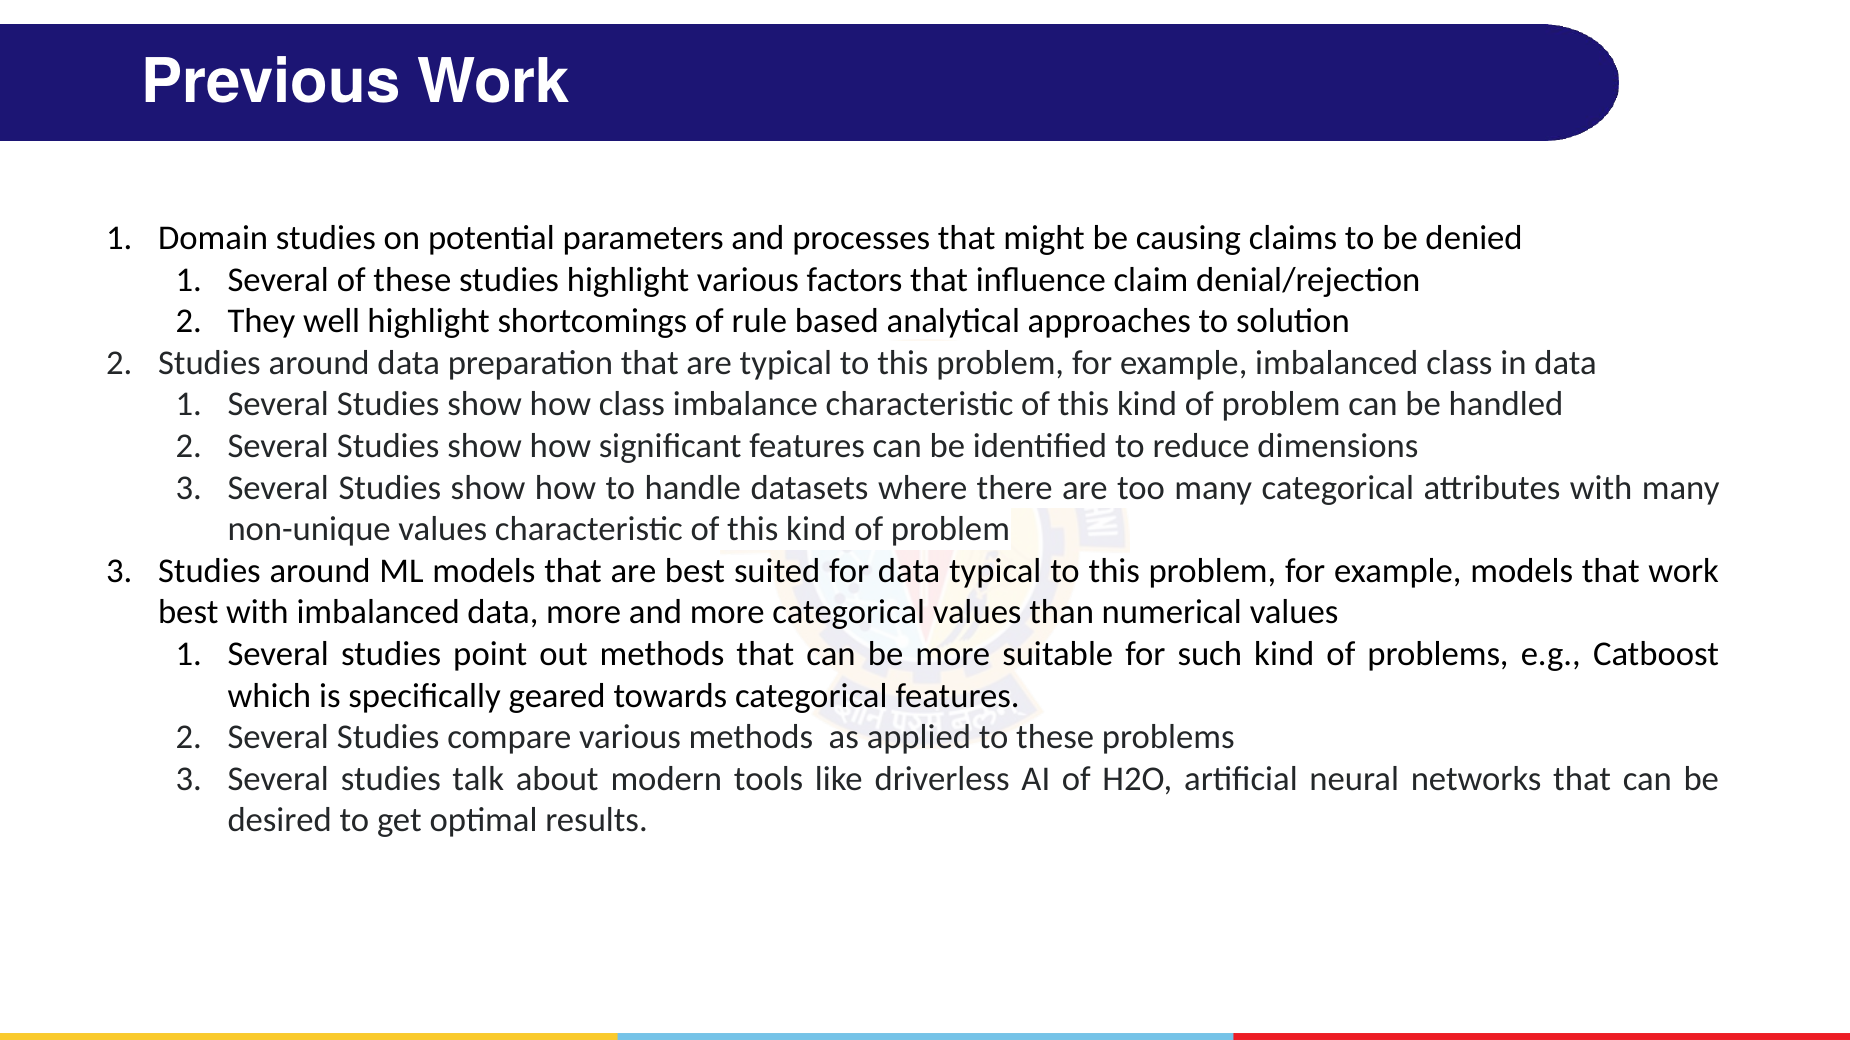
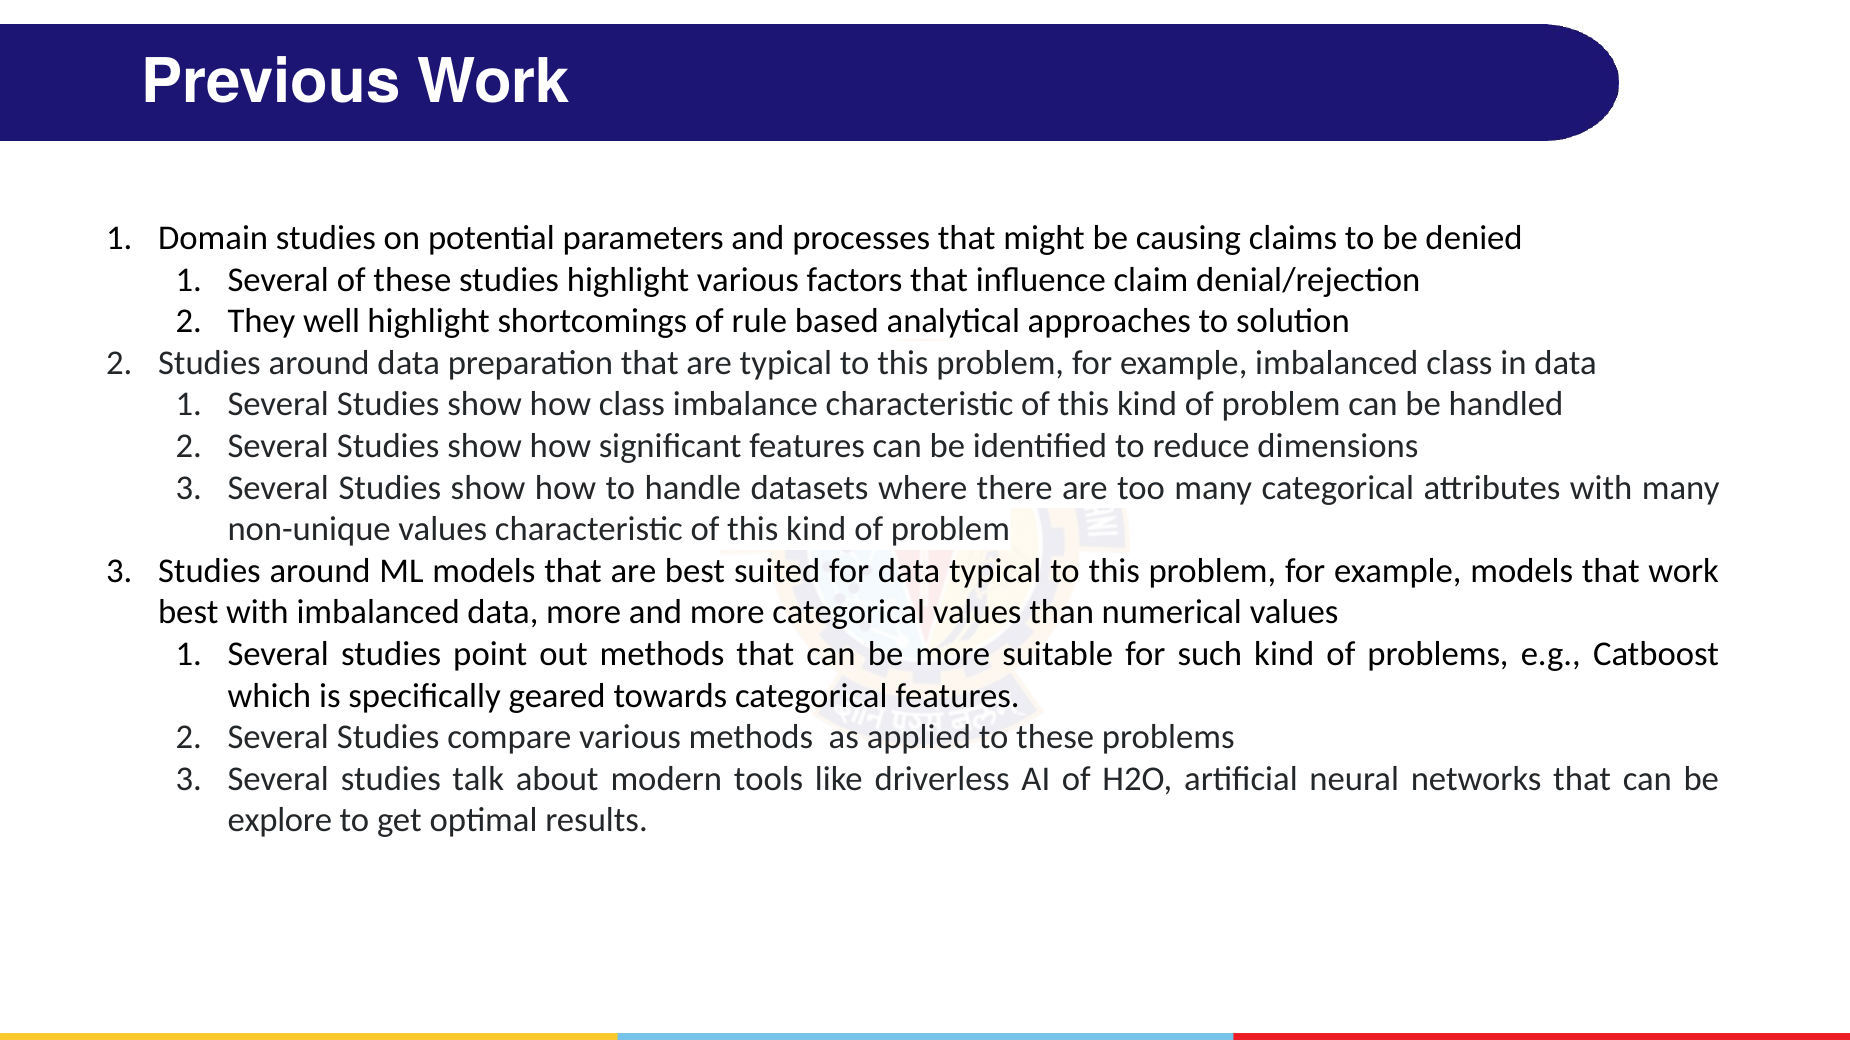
desired: desired -> explore (280, 821)
